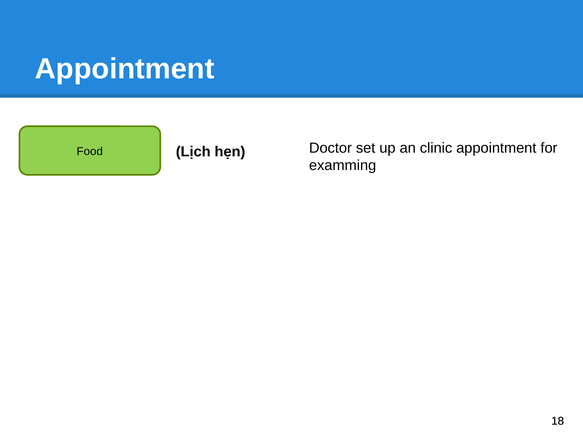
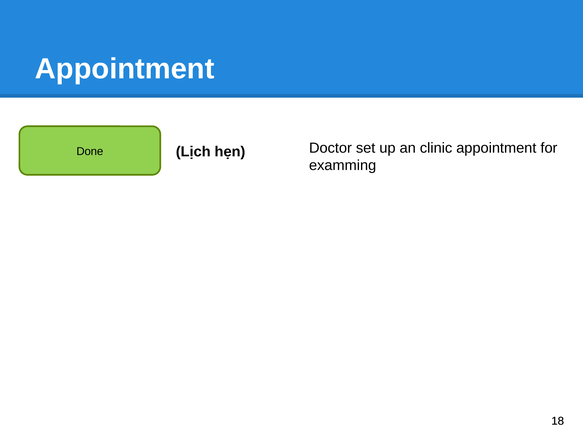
Food: Food -> Done (90, 151)
